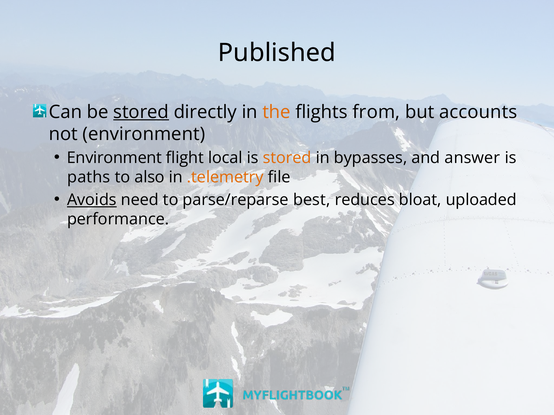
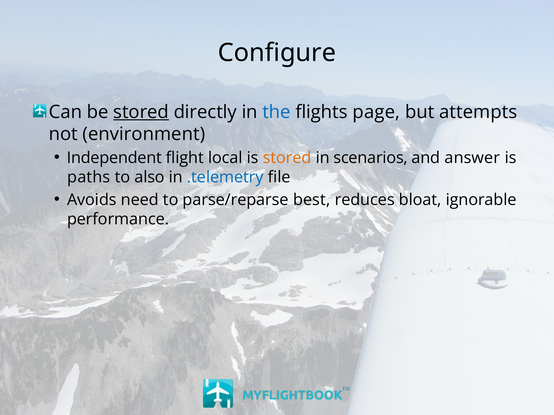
Published: Published -> Configure (277, 53)
the colour: orange -> blue (277, 112)
from: from -> page (376, 112)
accounts: accounts -> attempts (478, 112)
Environment: Environment -> Independent (114, 158)
bypasses: bypasses -> scenarios (371, 158)
.telemetry colour: orange -> blue (225, 177)
Avoids underline: present -> none (92, 200)
uploaded: uploaded -> ignorable (481, 200)
